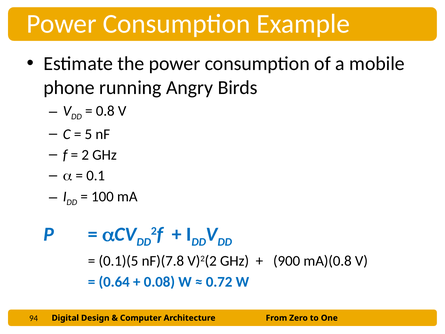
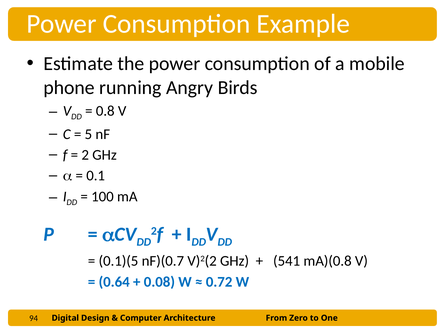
nF)(7.8: nF)(7.8 -> nF)(0.7 (163, 261)
900: 900 -> 541 (287, 261)
